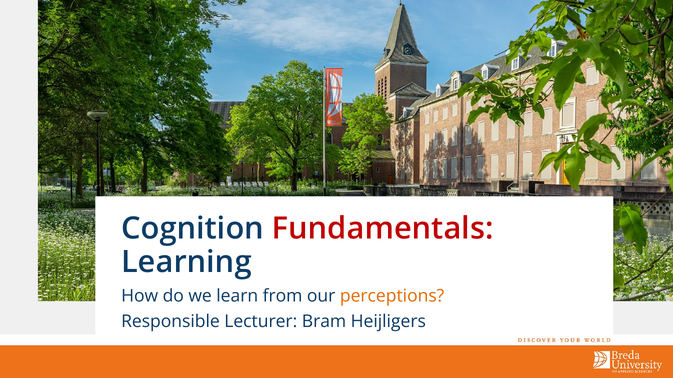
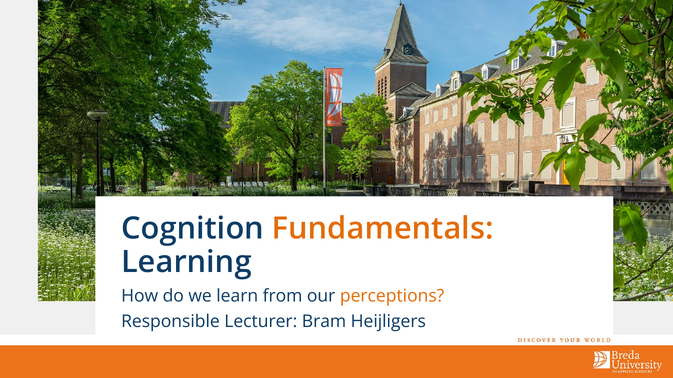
Fundamentals colour: red -> orange (383, 229)
